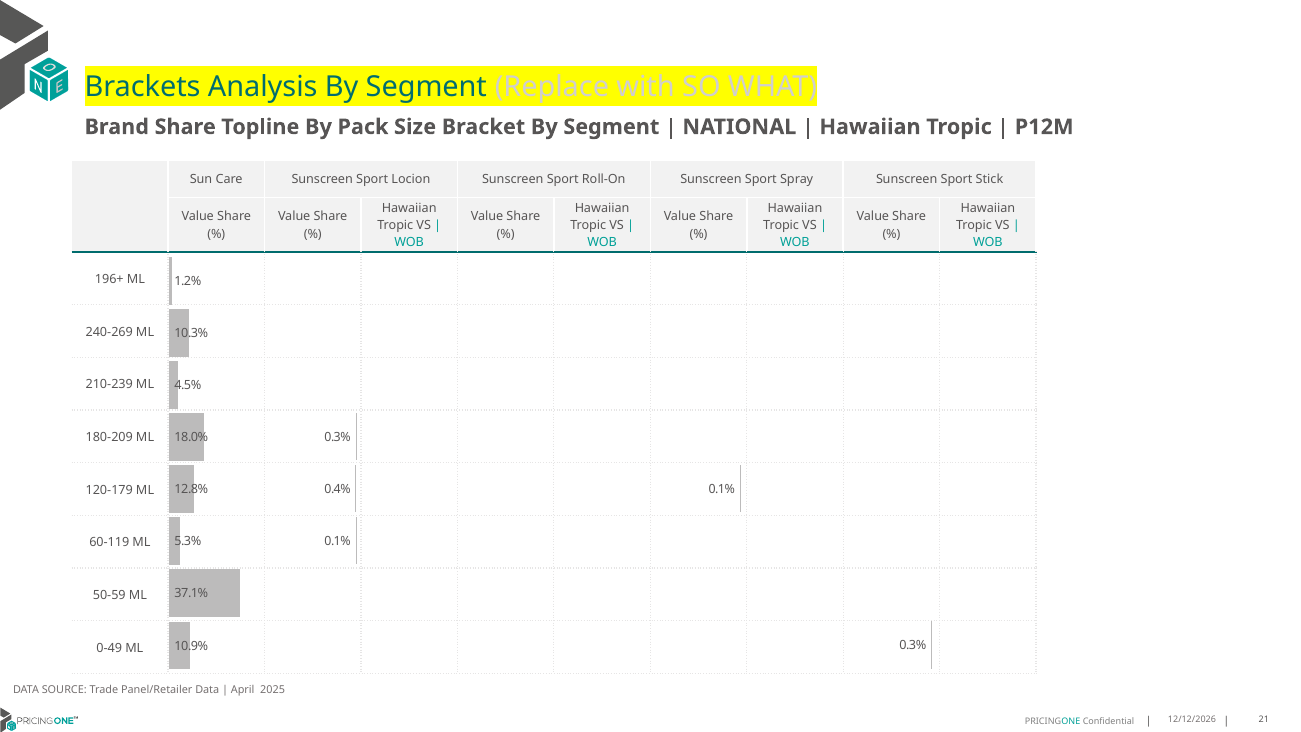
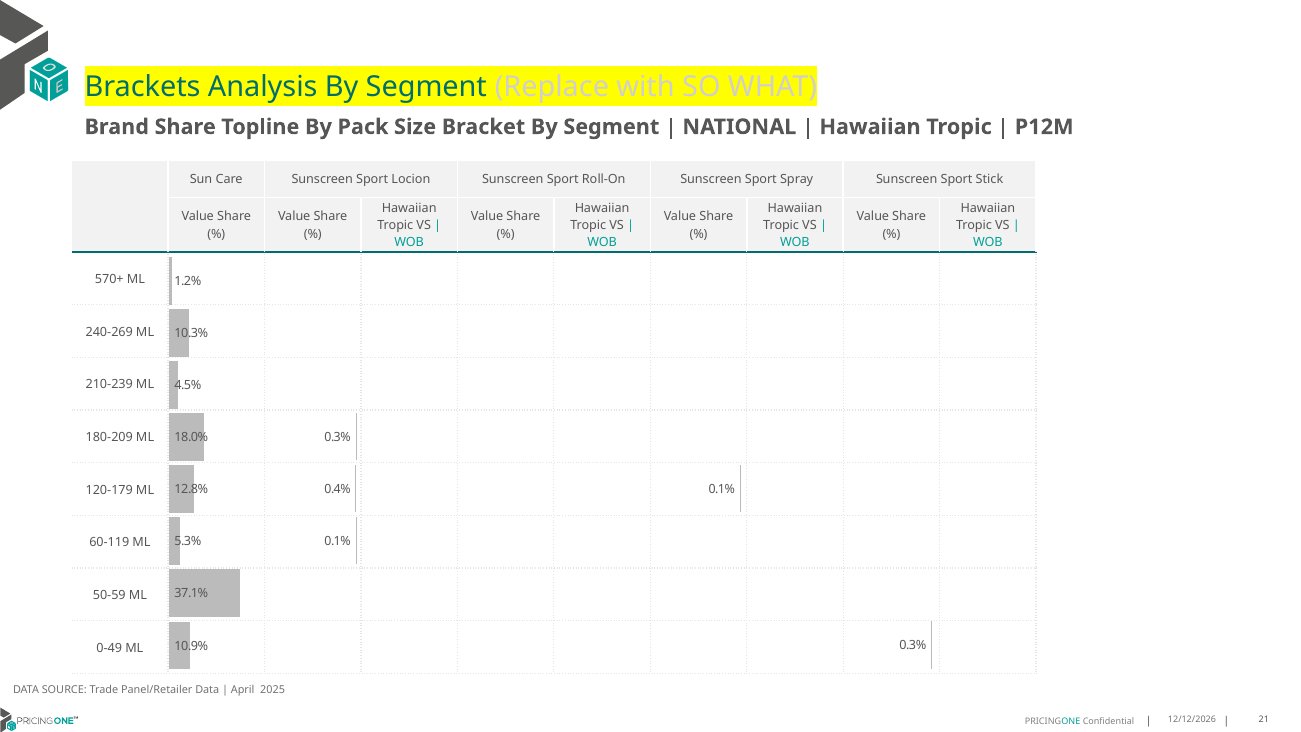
196+: 196+ -> 570+ (109, 279)
